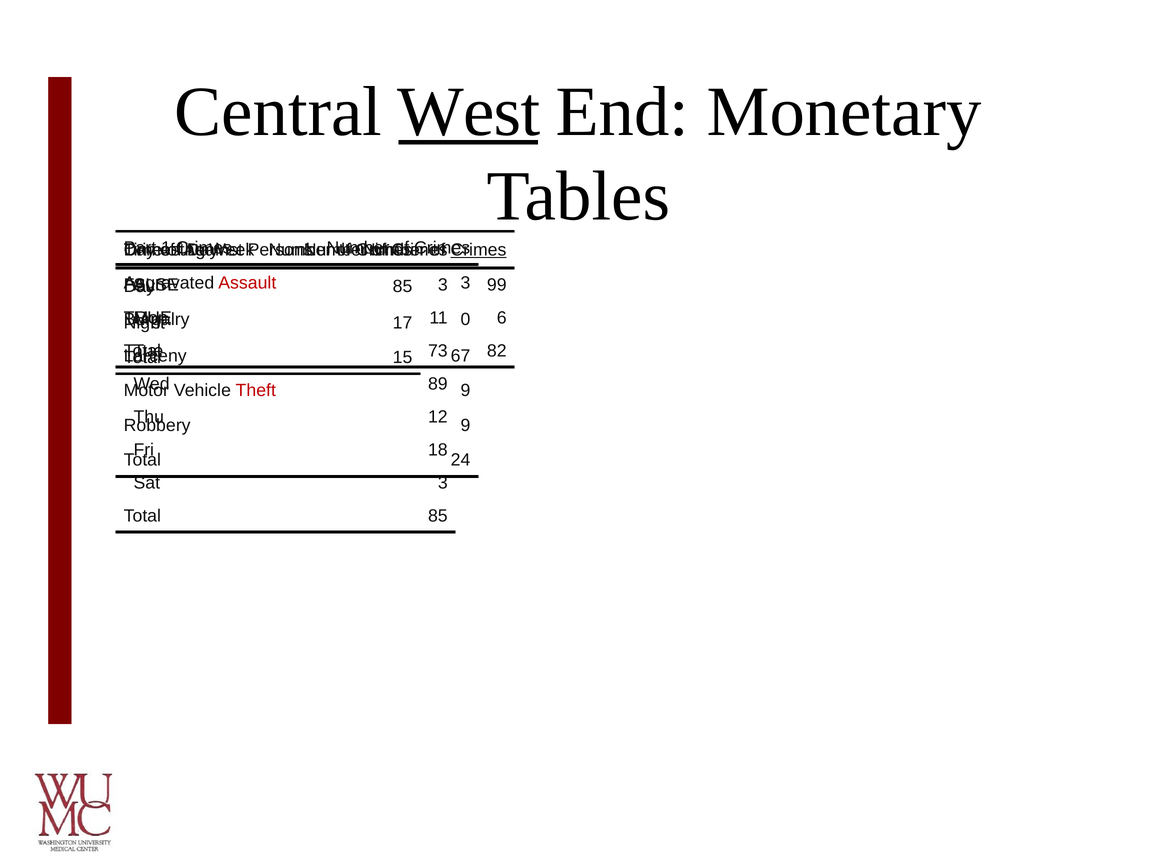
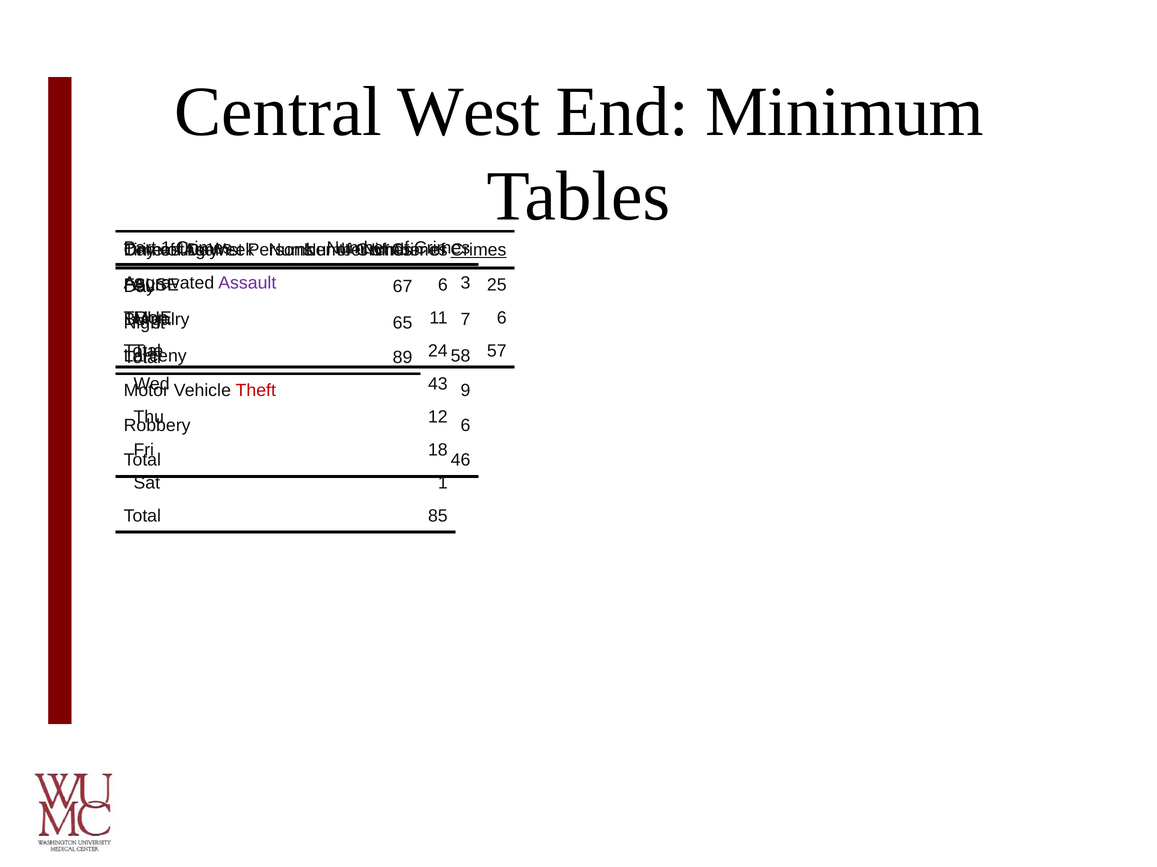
West underline: present -> none (469, 112)
Monetary: Monetary -> Minimum (845, 112)
Assault colour: red -> purple (247, 283)
3: 3 -> 6 (443, 285)
99: 99 -> 25 (497, 285)
85: 85 -> 67 (403, 287)
0: 0 -> 7 (465, 320)
17: 17 -> 65 (403, 323)
73: 73 -> 24 (438, 351)
82: 82 -> 57 (497, 351)
67: 67 -> 58 (461, 356)
15: 15 -> 89 (403, 358)
89: 89 -> 43 (438, 384)
9: 9 -> 6 (465, 426)
24: 24 -> 46 (461, 461)
Sat 3: 3 -> 1 (443, 483)
